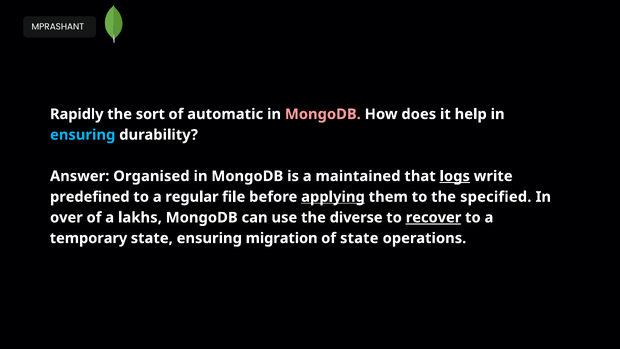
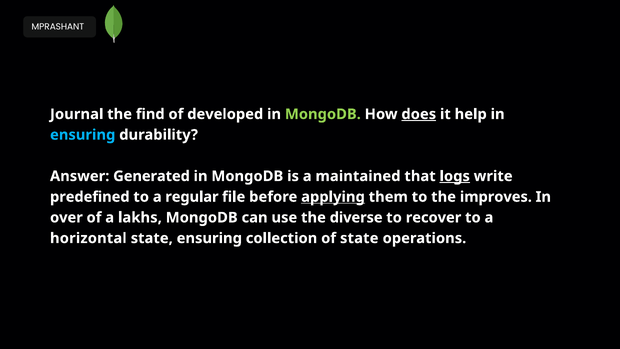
Rapidly: Rapidly -> Journal (77, 114)
sort: sort -> find (150, 114)
automatic: automatic -> developed (225, 114)
MongoDB colour: pink -> light green (323, 114)
does underline: none -> present (419, 114)
Organised: Organised -> Generated (152, 176)
specified: specified -> improves (496, 197)
recover underline: present -> none (434, 217)
temporary: temporary -> horizontal (88, 238)
migration: migration -> collection (282, 238)
